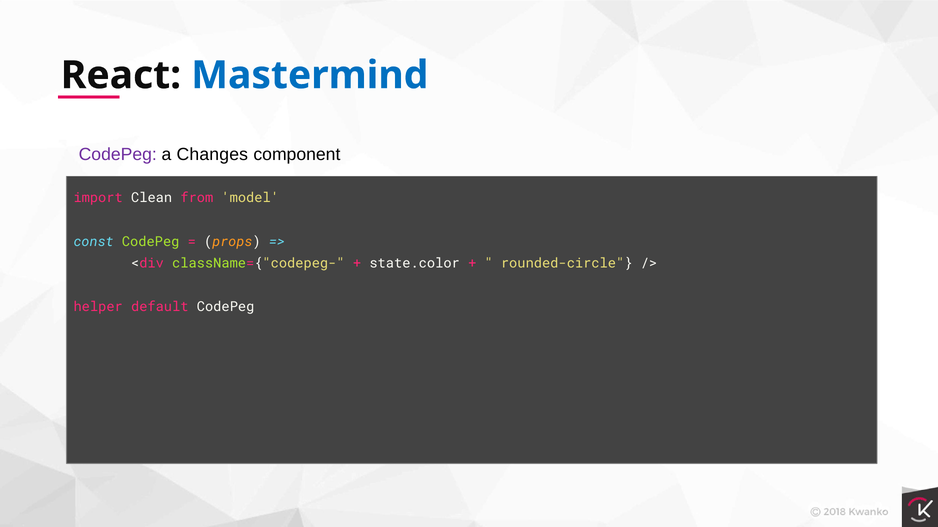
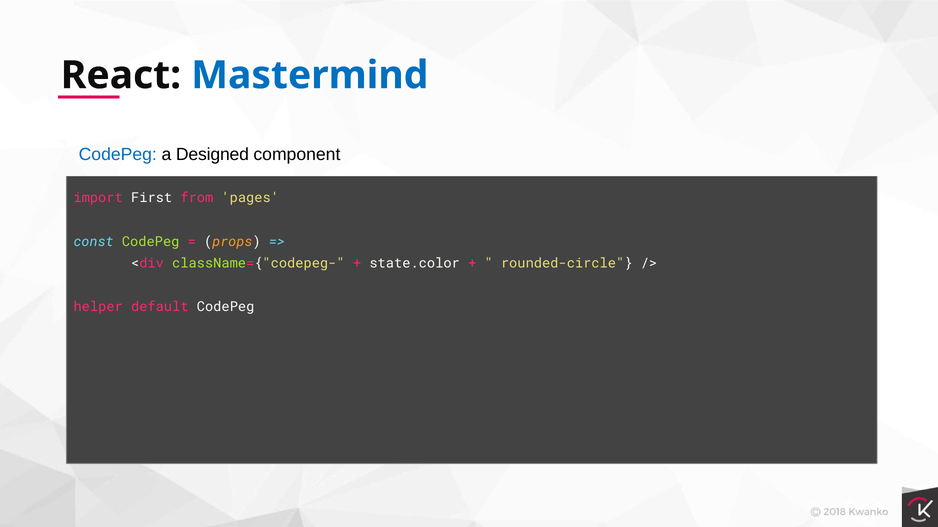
CodePeg colour: purple -> blue (118, 155)
Changes: Changes -> Designed (212, 155)
Clean: Clean -> First (152, 198)
model: model -> pages (250, 198)
